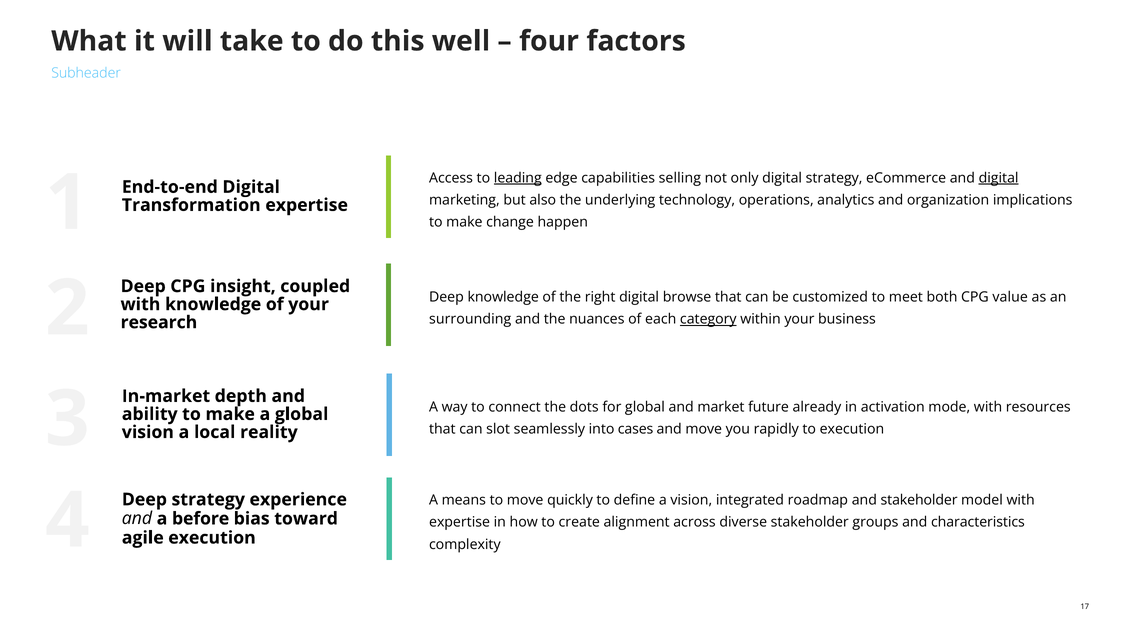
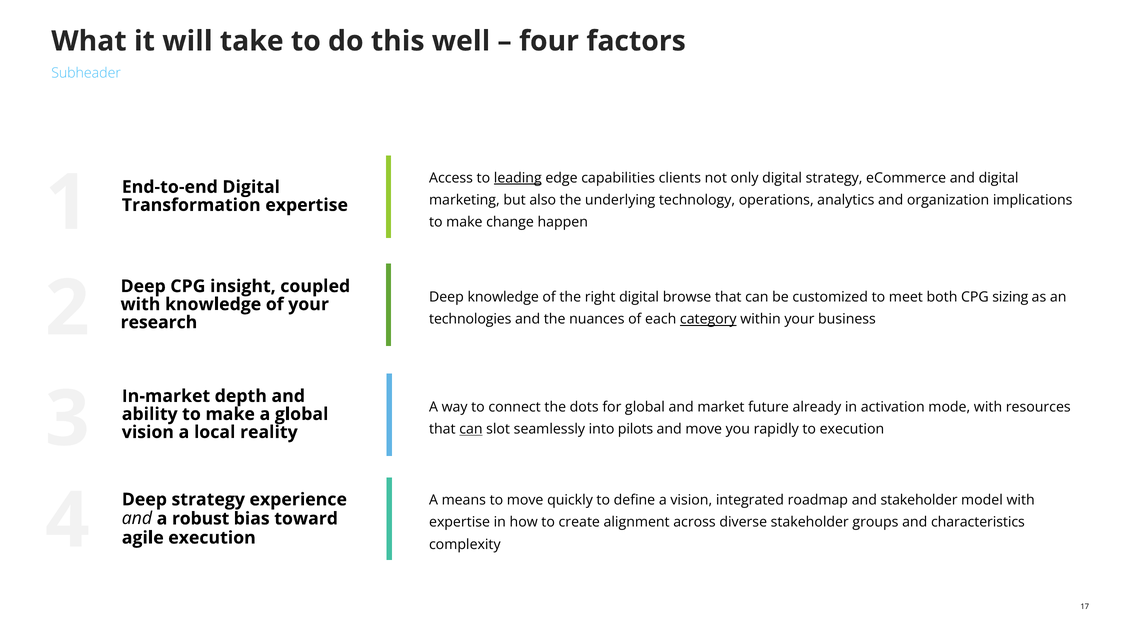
selling: selling -> clients (680, 178)
digital underline: present -> none (999, 178)
value: value -> sizing (1010, 297)
surrounding: surrounding -> technologies (470, 319)
can underline: none -> present (471, 429)
cases: cases -> pilots (636, 429)
before: before -> robust (201, 519)
